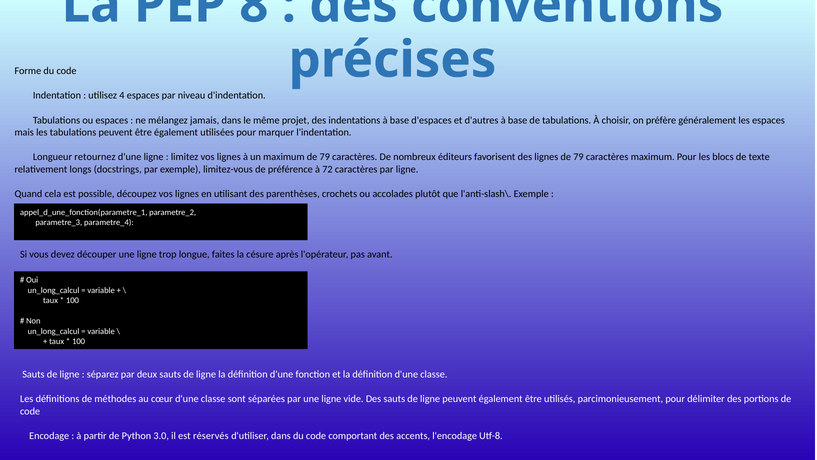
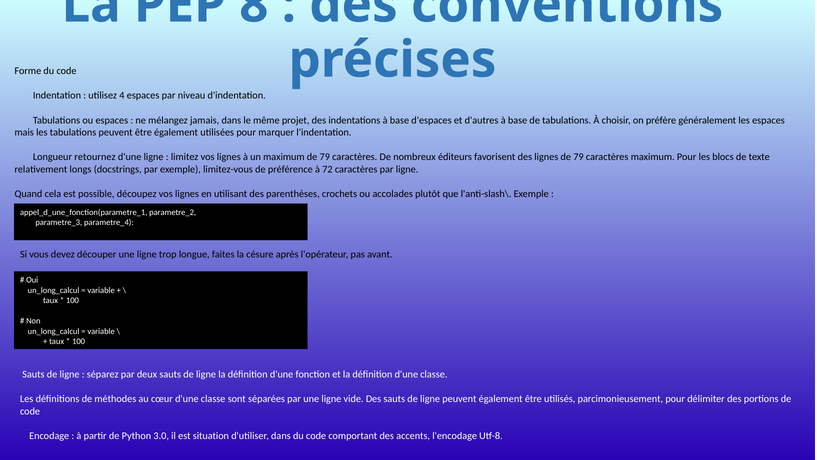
réservés: réservés -> situation (211, 435)
